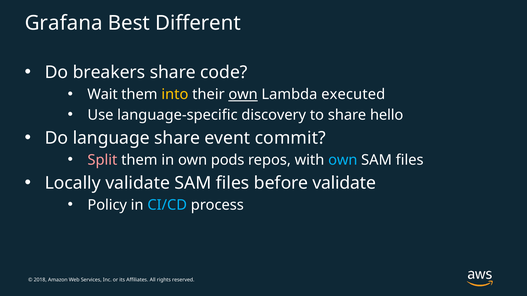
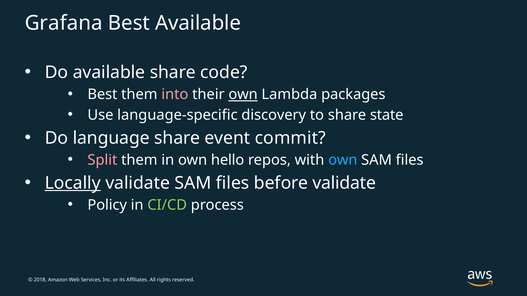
Best Different: Different -> Available (198, 23)
Do breakers: breakers -> available (109, 73)
Wait: Wait -> Best (102, 95)
into colour: yellow -> pink (175, 95)
executed: executed -> packages (353, 95)
hello: hello -> state (387, 115)
pods: pods -> hello (228, 160)
Locally underline: none -> present (73, 183)
CI/CD colour: light blue -> light green (167, 205)
